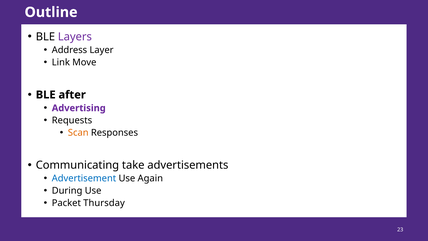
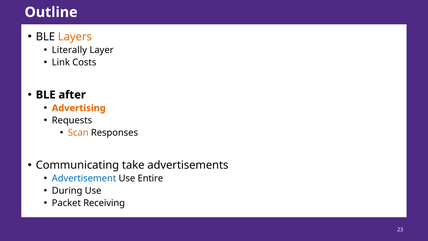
Layers colour: purple -> orange (75, 37)
Address: Address -> Literally (69, 50)
Move: Move -> Costs (84, 62)
Advertising colour: purple -> orange (79, 108)
Again: Again -> Entire (150, 178)
Thursday: Thursday -> Receiving (104, 203)
